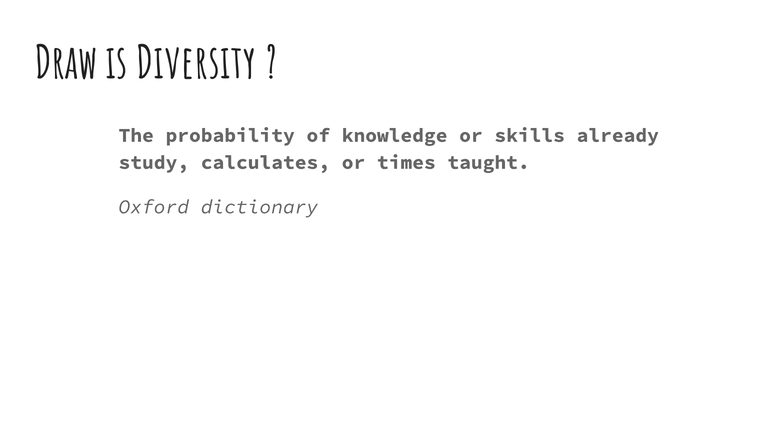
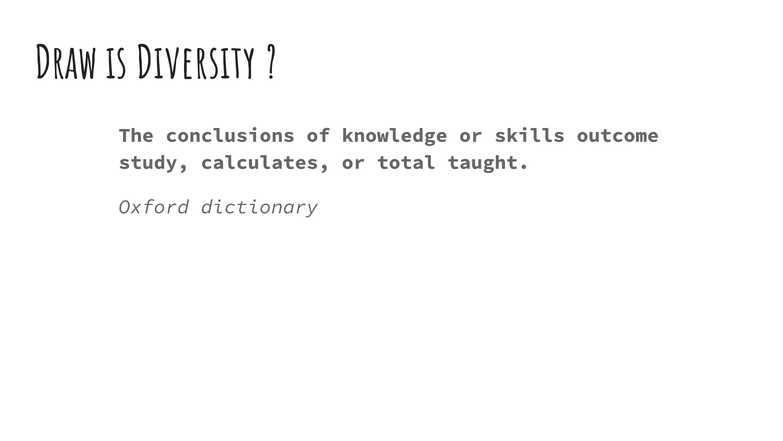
probability: probability -> conclusions (230, 135)
already: already -> outcome (618, 135)
times: times -> total (406, 162)
